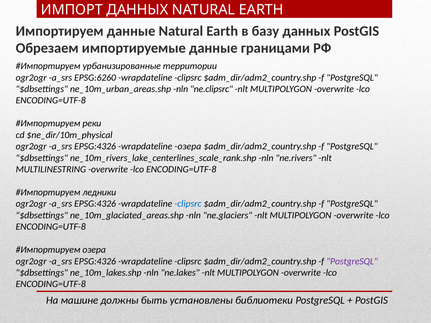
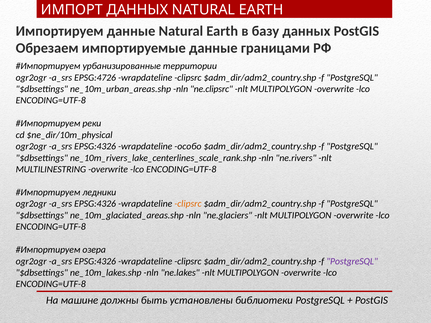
EPSG:6260: EPSG:6260 -> EPSG:4726 (95, 78)
wrapdateline озера: озера -> особо (188, 147)
clipsrc colour: blue -> orange (188, 204)
